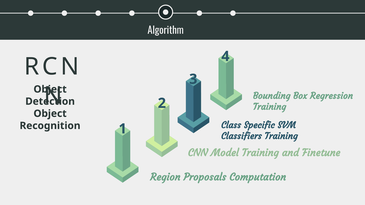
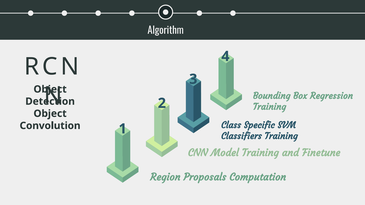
Recognition: Recognition -> Convolution (50, 126)
